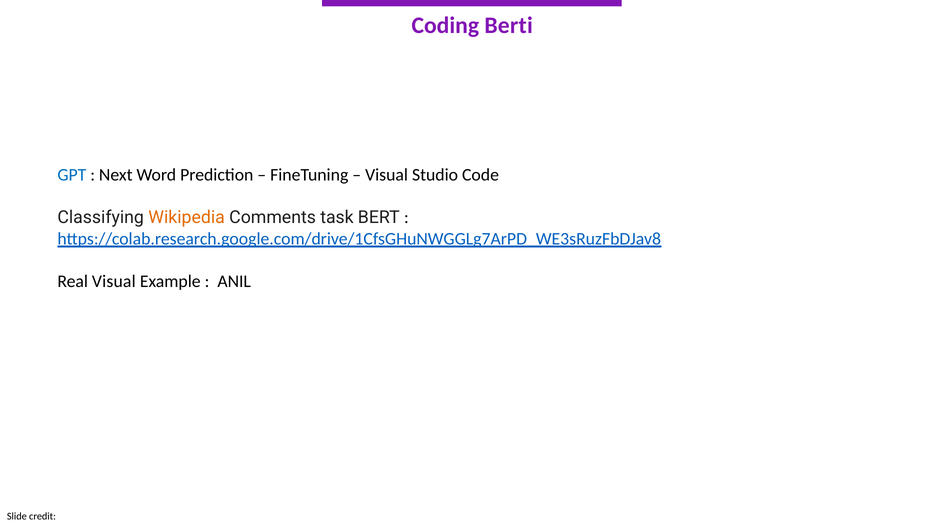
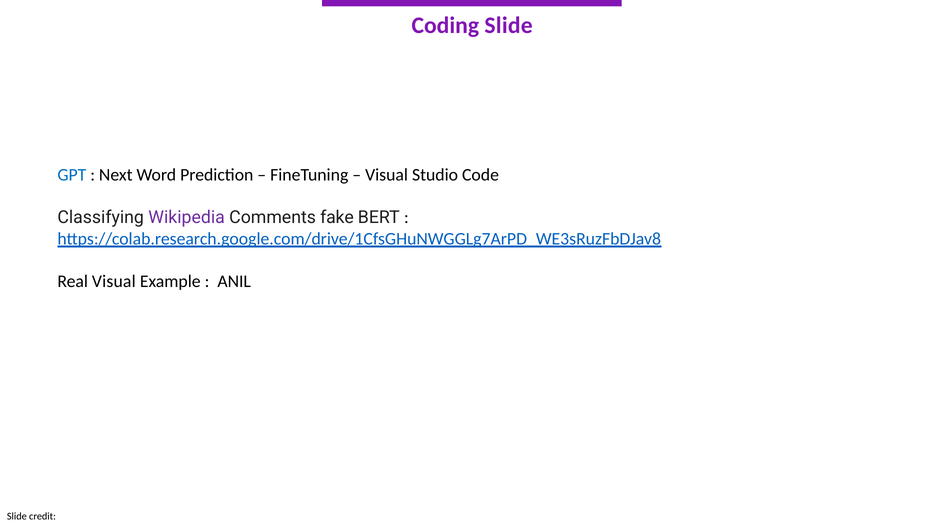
Coding Berti: Berti -> Slide (509, 26)
Wikipedia colour: orange -> purple (187, 217)
task: task -> fake (337, 217)
